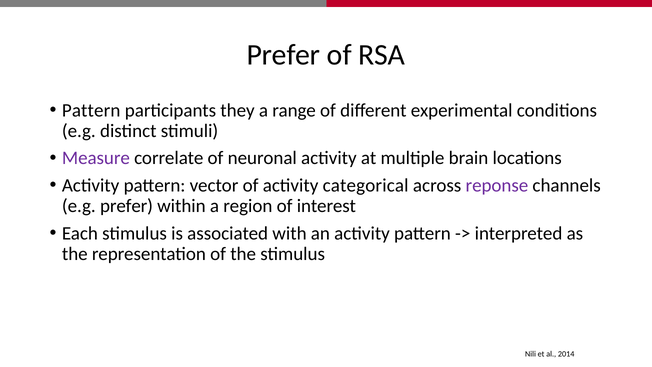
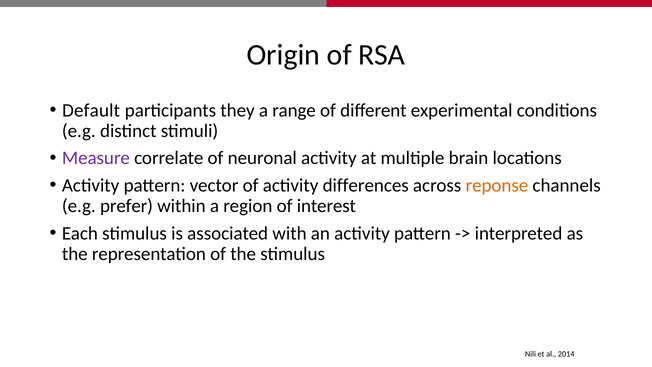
Prefer: Prefer -> Origin (283, 55)
Pattern: Pattern -> Default (91, 110)
categorical: categorical -> differences (366, 185)
reponse colour: purple -> orange (497, 185)
